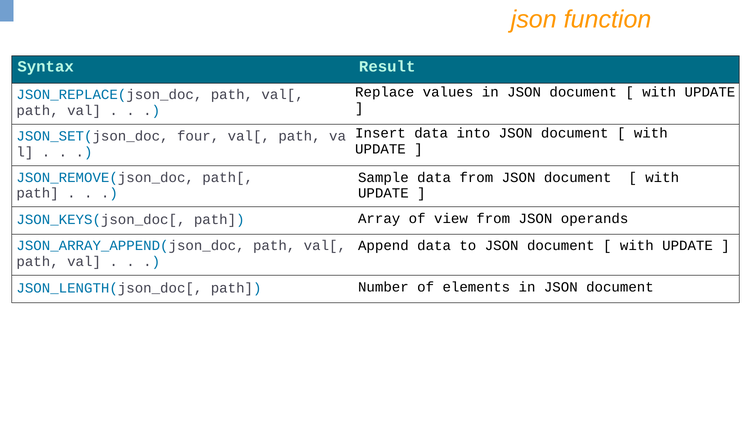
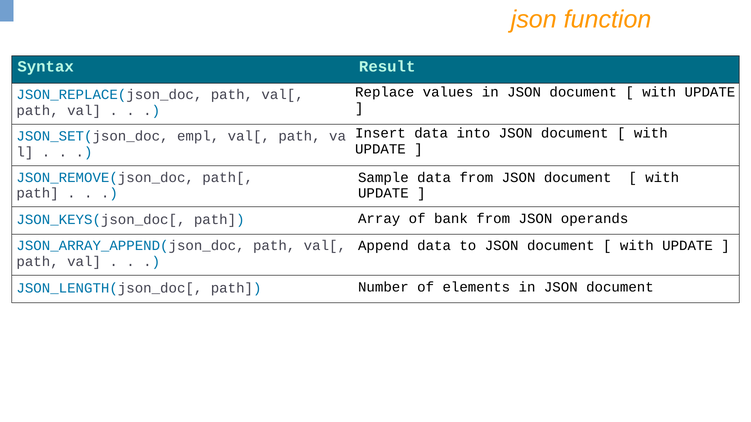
four: four -> empl (198, 136)
view: view -> bank (451, 219)
